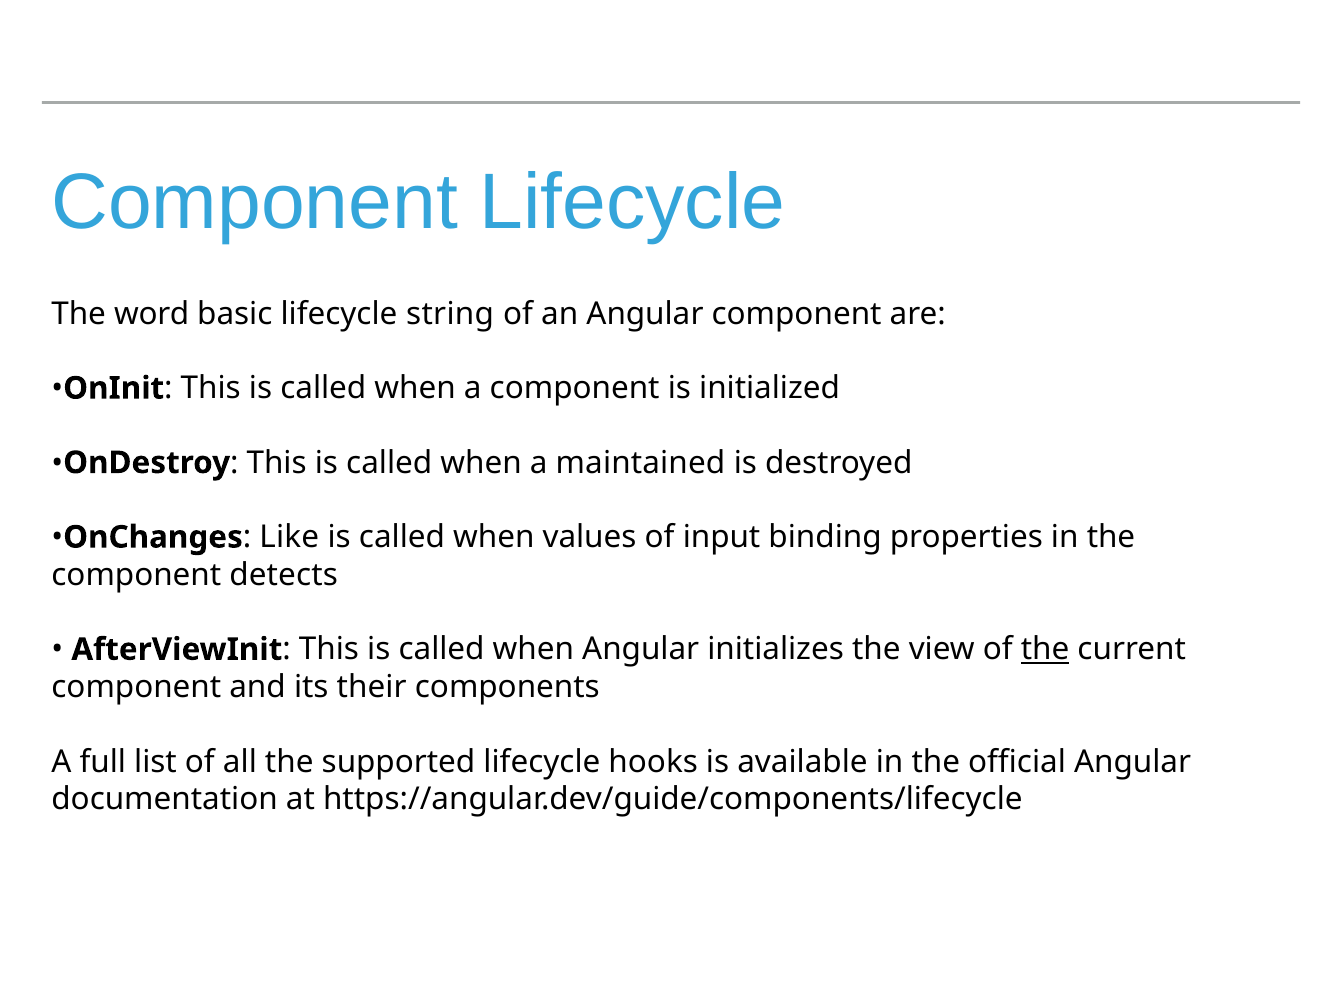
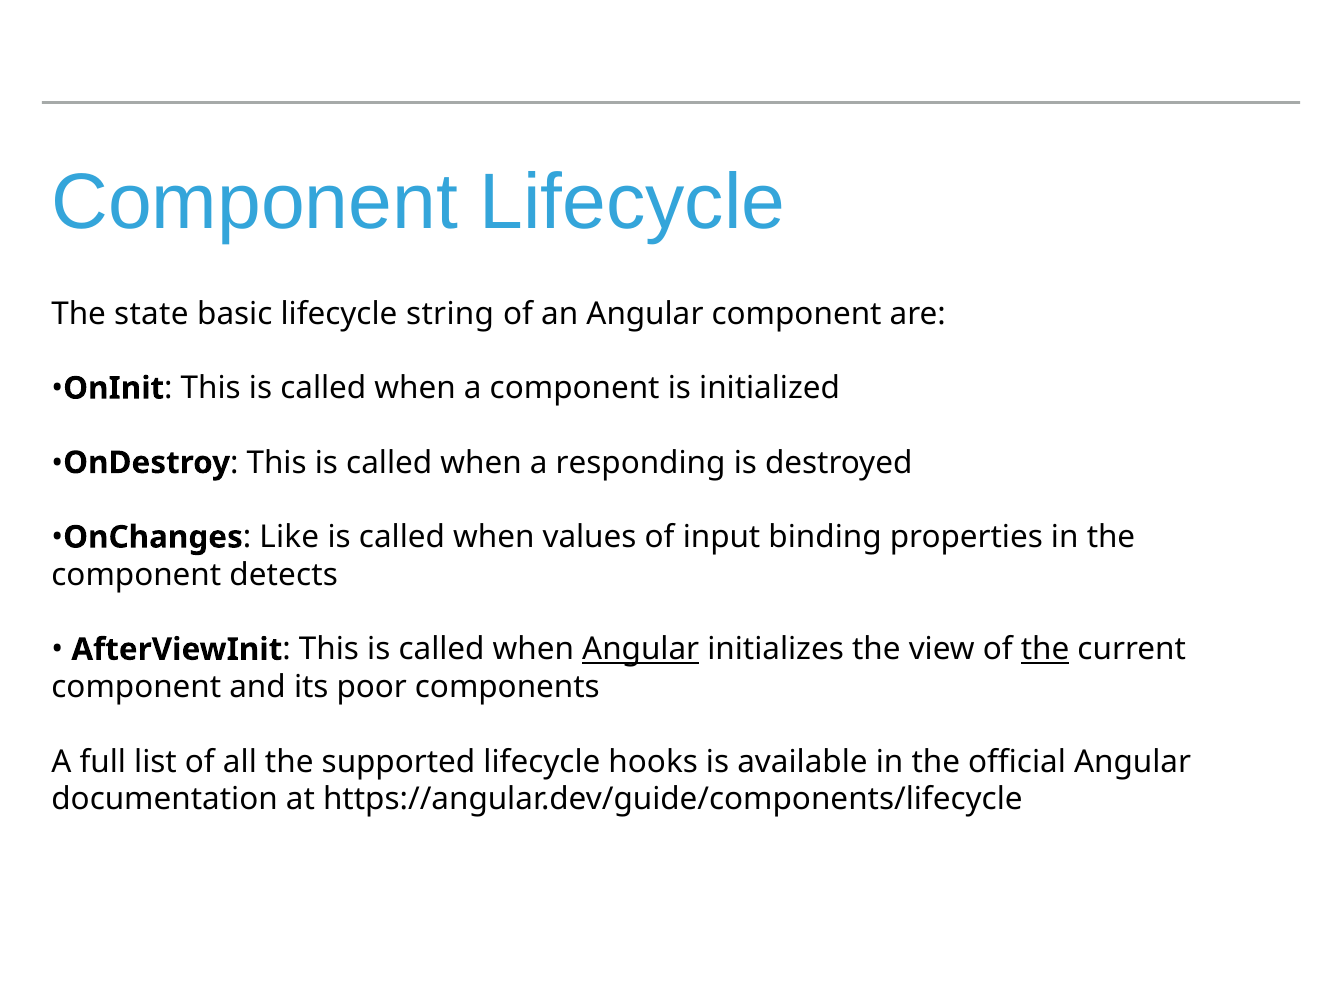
word: word -> state (151, 314)
maintained: maintained -> responding (641, 462)
Angular underline: none -> present (641, 649)
their: their -> poor (372, 687)
